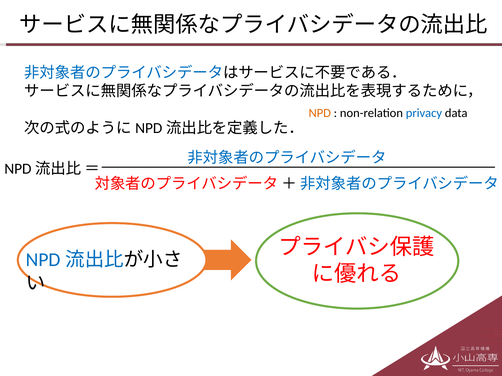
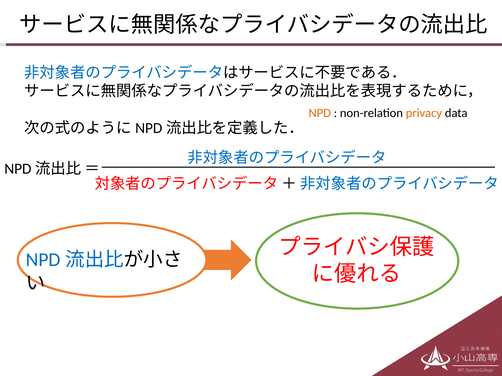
privacy colour: blue -> orange (424, 113)
